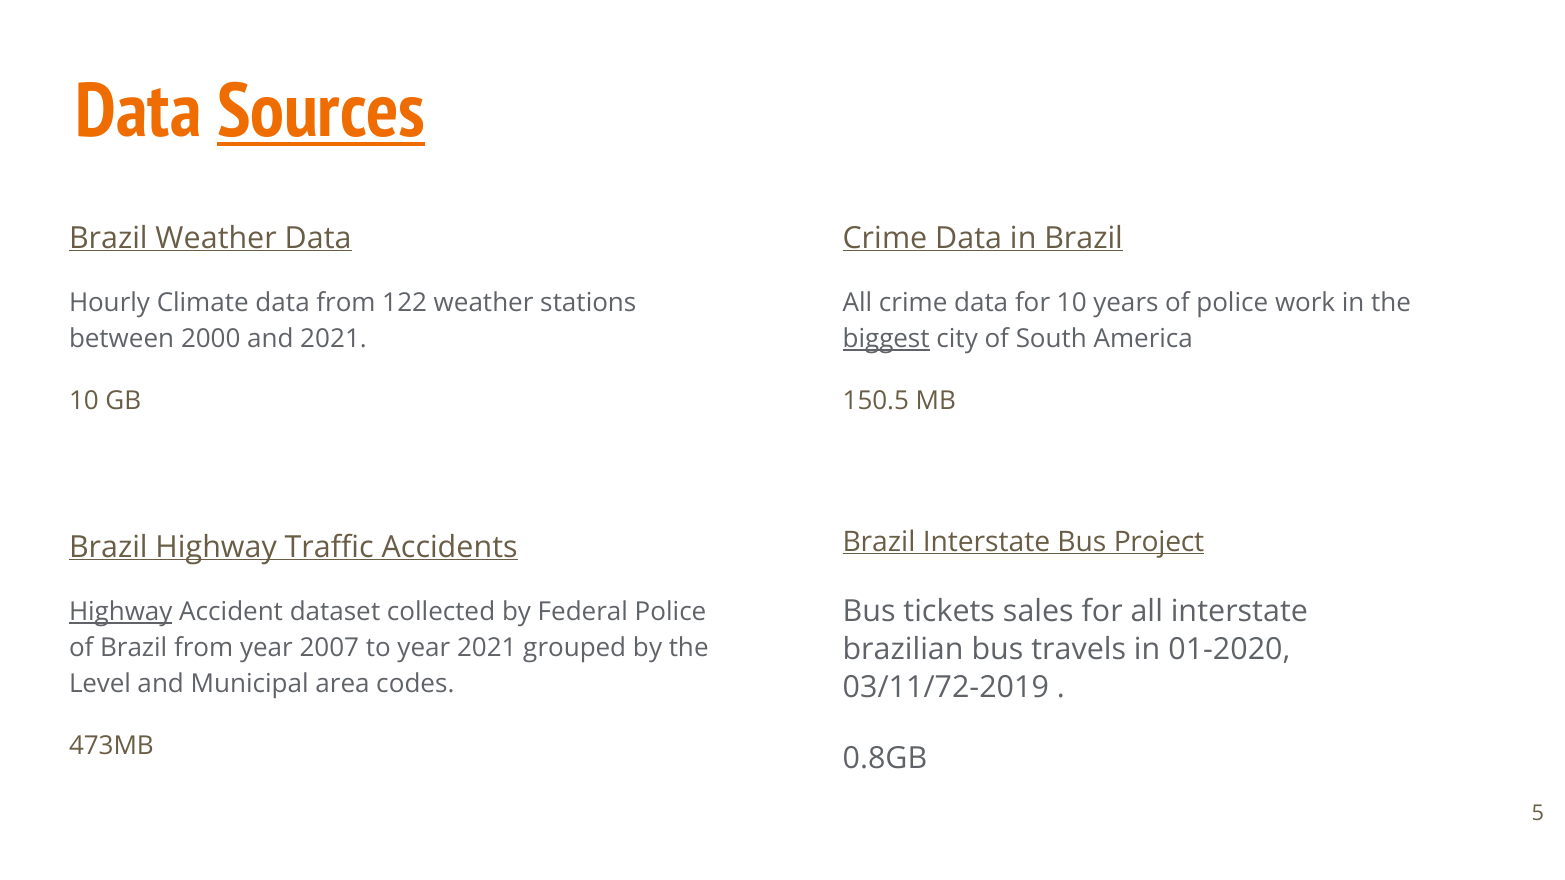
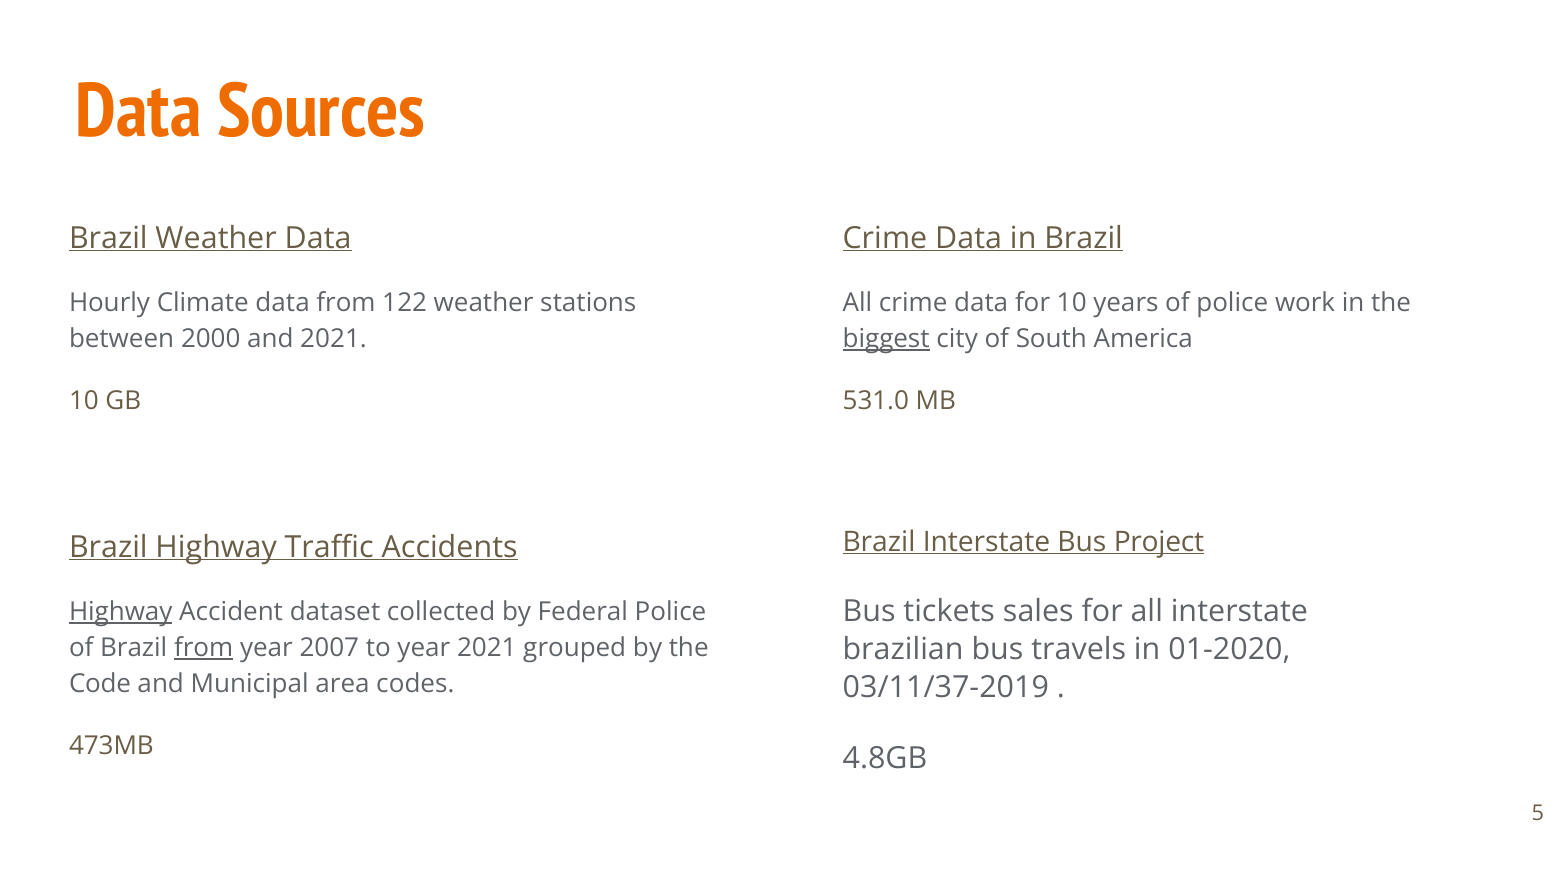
Sources underline: present -> none (321, 111)
150.5: 150.5 -> 531.0 (876, 401)
from underline: none -> present (204, 648)
Level: Level -> Code (100, 684)
03/11/72-2019: 03/11/72-2019 -> 03/11/37-2019 (946, 687)
0.8GB: 0.8GB -> 4.8GB (885, 758)
